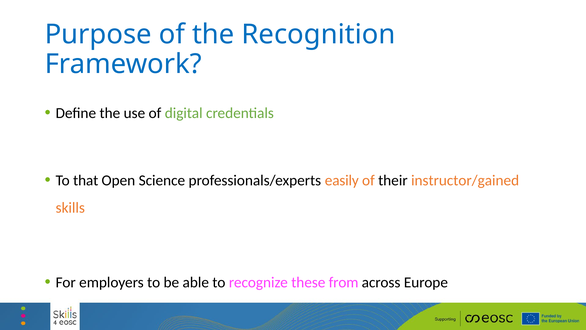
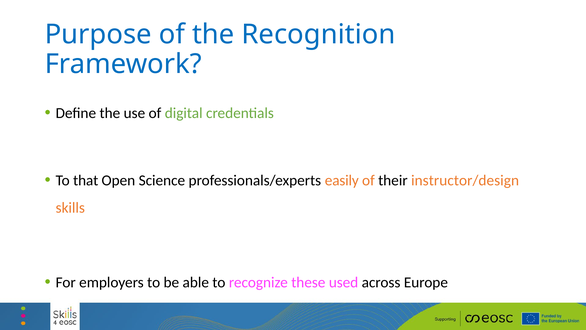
instructor/gained: instructor/gained -> instructor/design (465, 180)
from: from -> used (344, 282)
